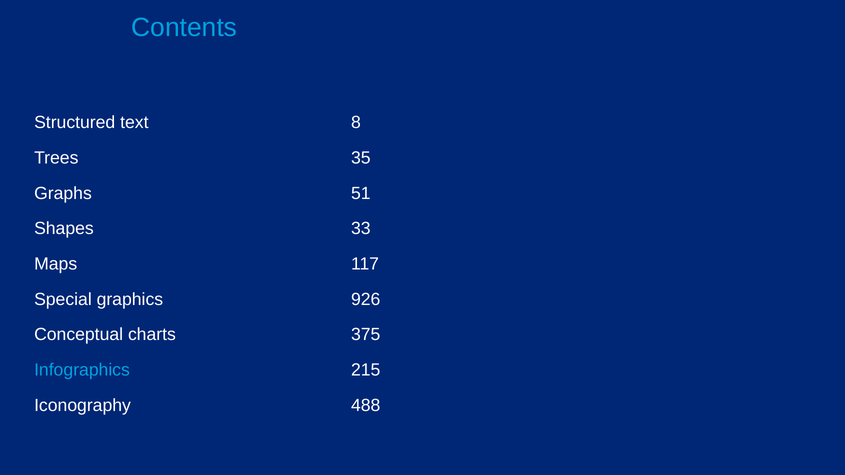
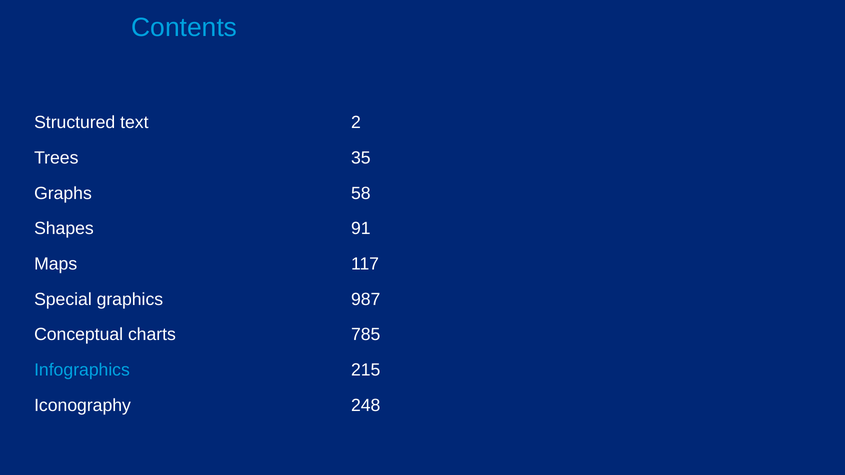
8: 8 -> 2 (356, 123)
51: 51 -> 58 (361, 193)
33: 33 -> 91 (361, 229)
926: 926 -> 987 (366, 300)
375: 375 -> 785 (366, 335)
488: 488 -> 248 (366, 406)
